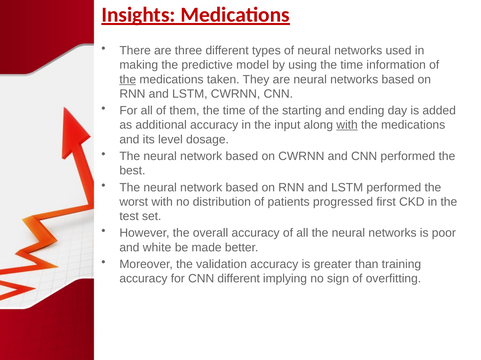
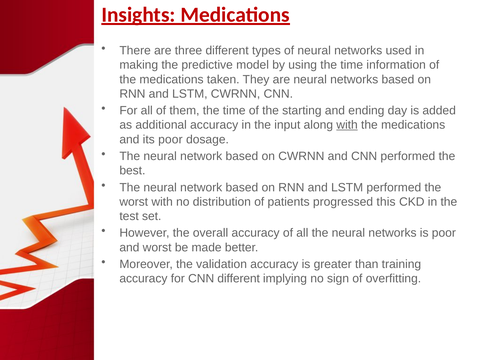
the underline: present -> none (128, 80)
its level: level -> poor (170, 140)
first: first -> this (386, 202)
and white: white -> worst (157, 248)
